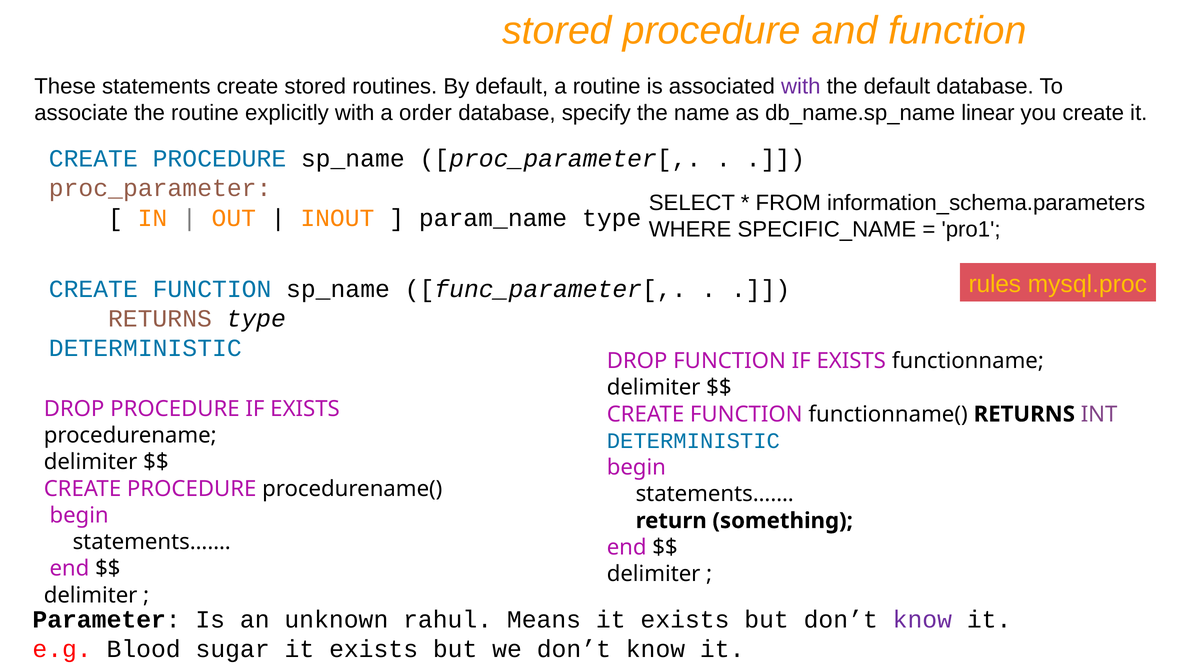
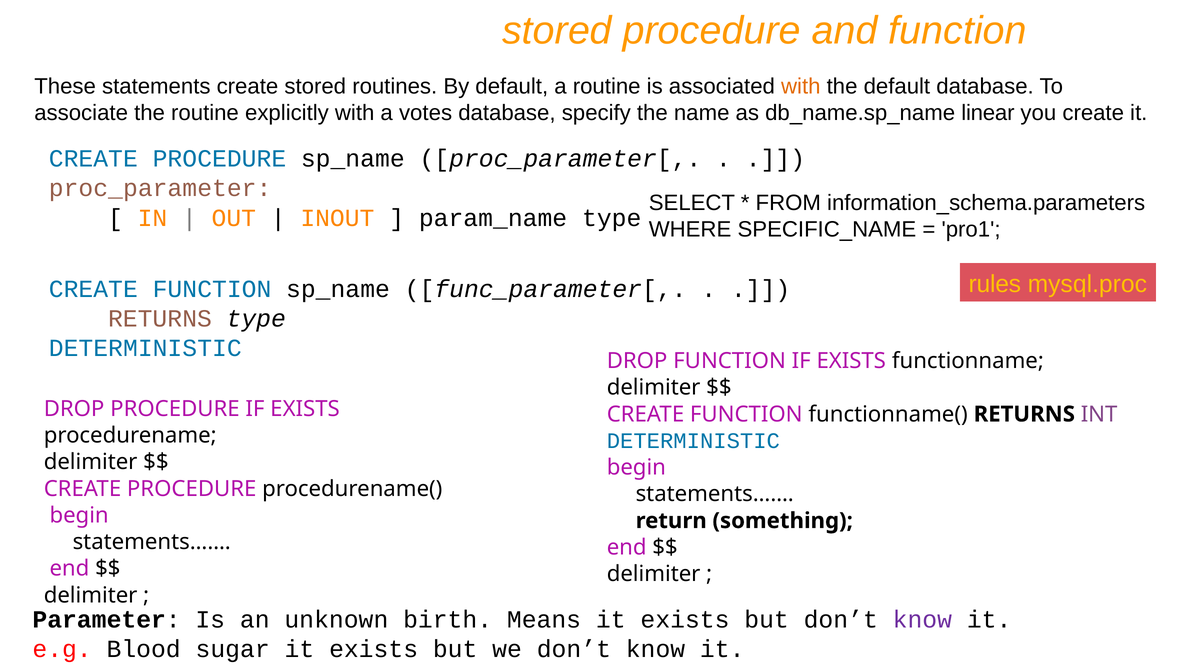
with colour: purple -> orange (801, 86)
order: order -> votes (426, 113)
rahul: rahul -> birth (448, 620)
